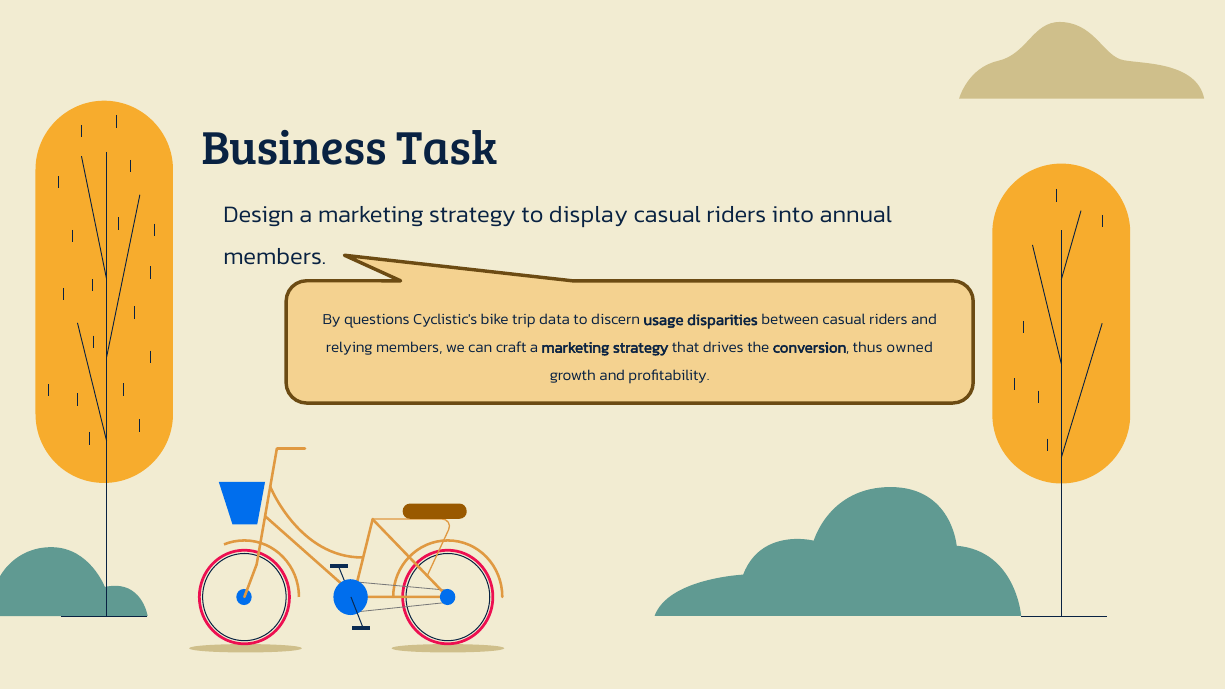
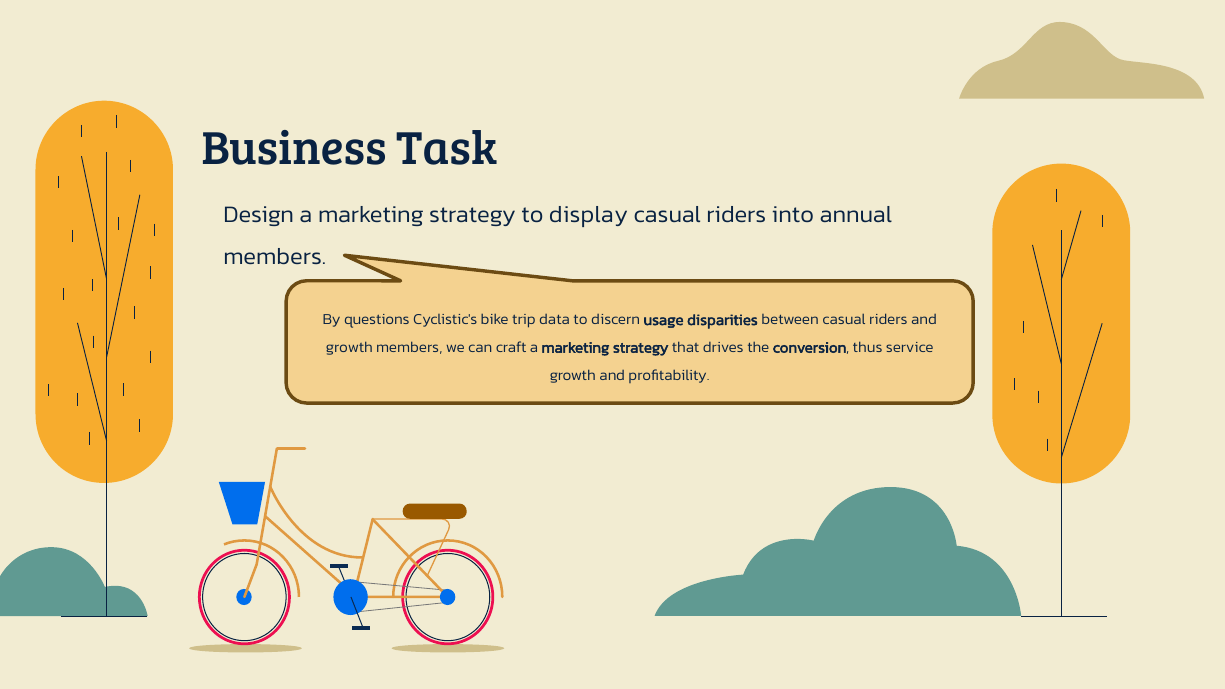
relying: relying -> growth (349, 348)
owned: owned -> service (910, 348)
